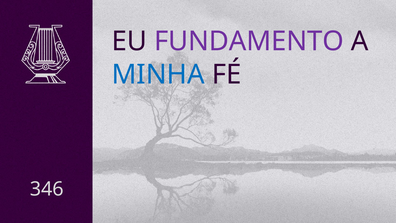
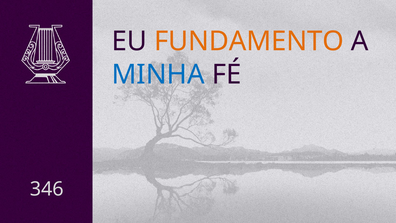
FUNDAMENTO colour: purple -> orange (249, 41)
